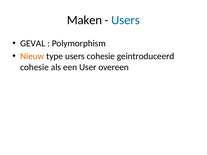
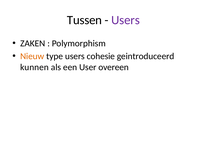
Maken: Maken -> Tussen (84, 20)
Users colour: blue -> purple (126, 20)
GEVAL: GEVAL -> ZAKEN (33, 43)
cohesie: cohesie -> kunnen (34, 67)
